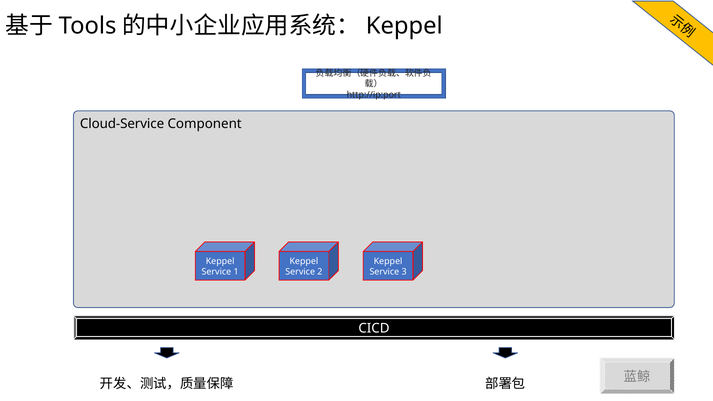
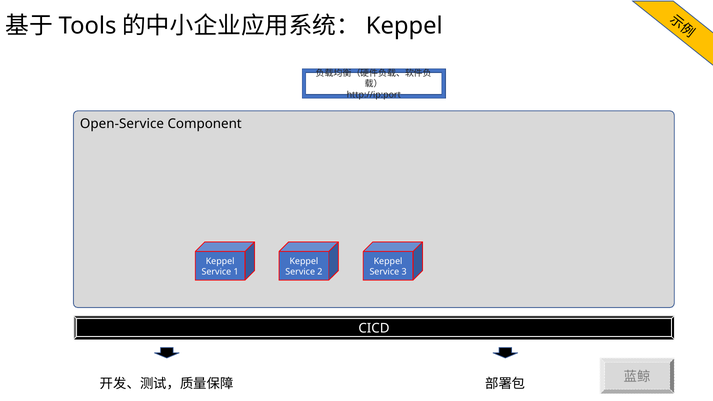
Cloud-Service: Cloud-Service -> Open-Service (122, 124)
